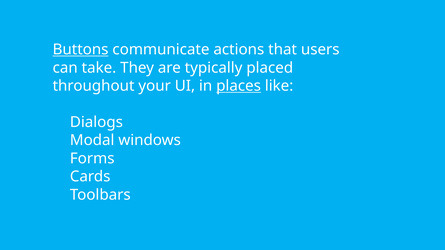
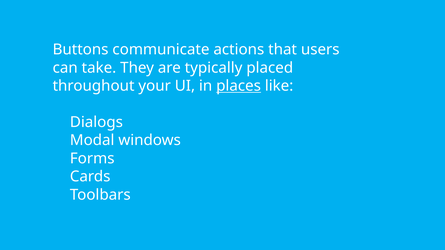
Buttons underline: present -> none (81, 50)
